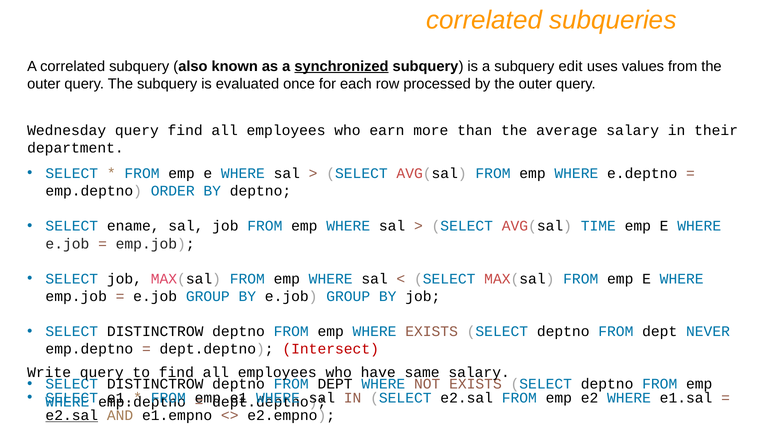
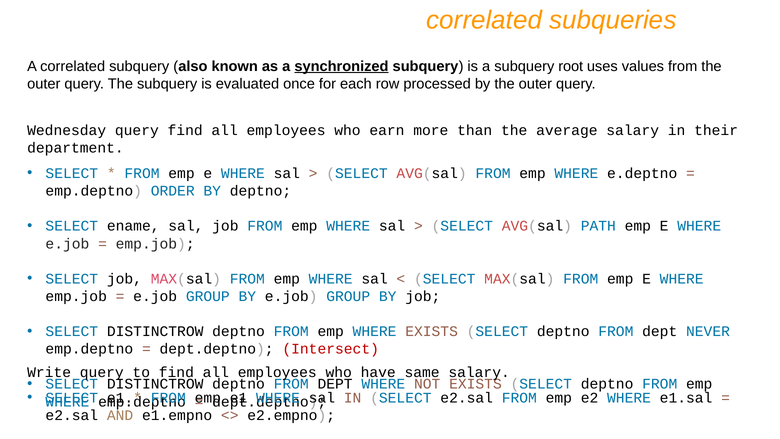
edit: edit -> root (571, 66)
TIME: TIME -> PATH (598, 226)
e2.sal underline: present -> none (72, 415)
